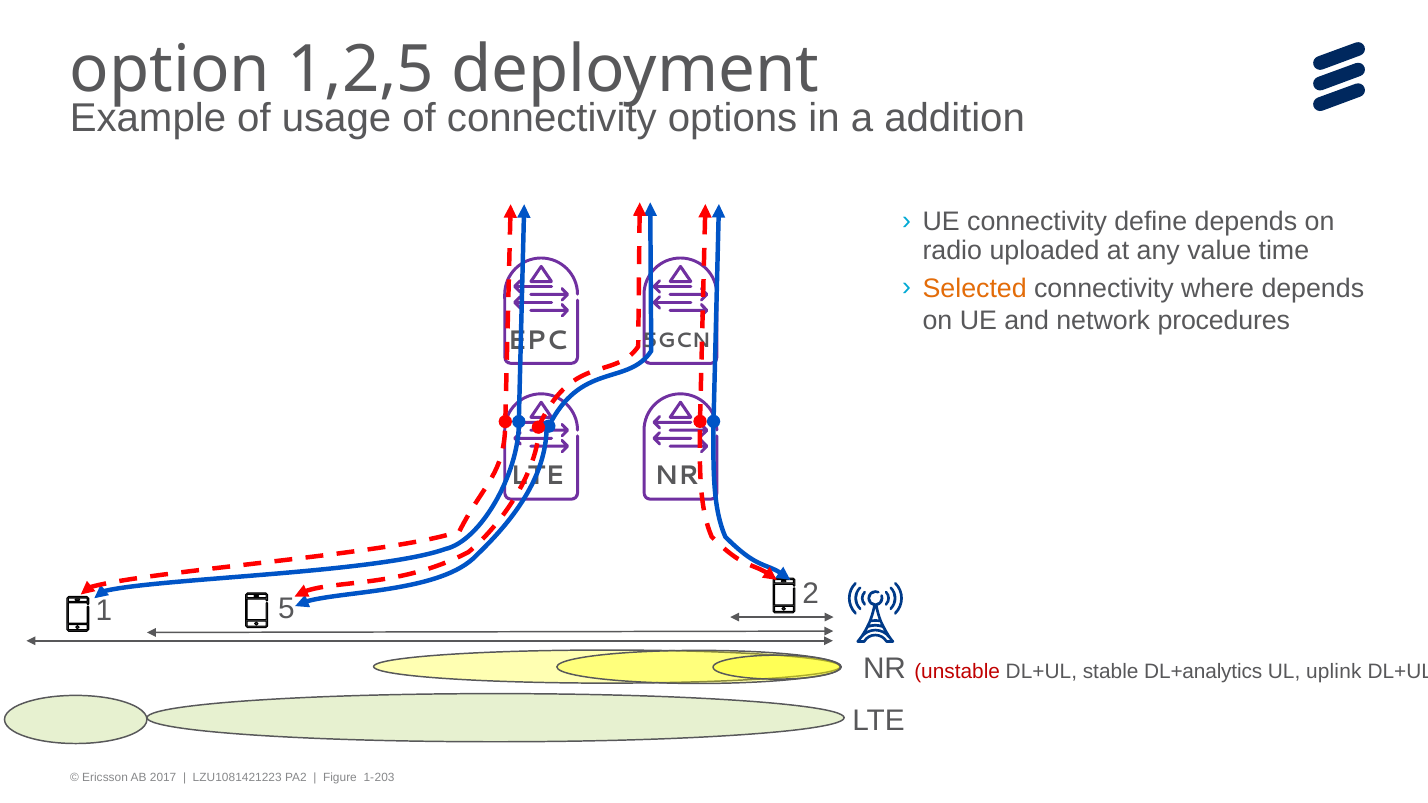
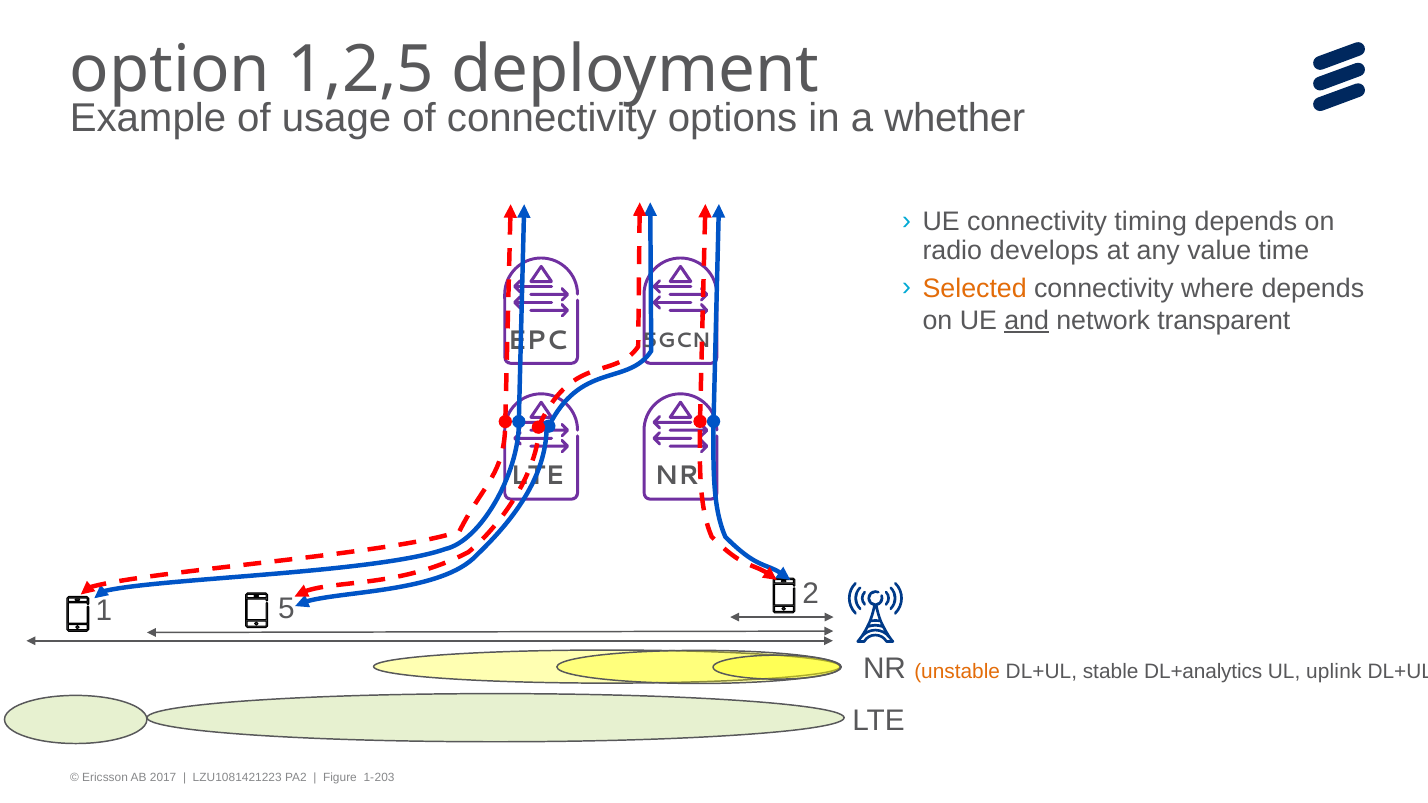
addition: addition -> whether (955, 119)
define: define -> timing (1151, 222)
uploaded: uploaded -> develops (1044, 251)
and underline: none -> present (1027, 321)
procedures: procedures -> transparent (1224, 321)
unstable colour: red -> orange (957, 672)
